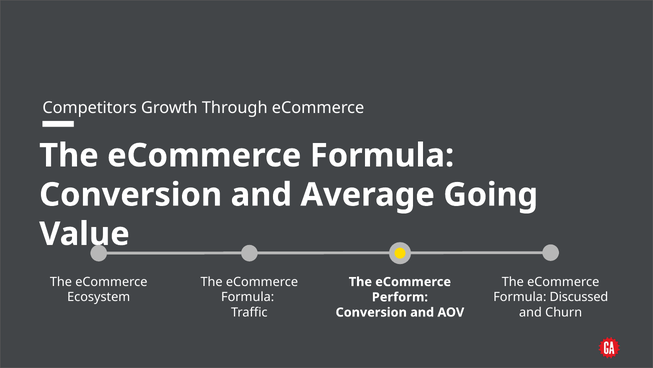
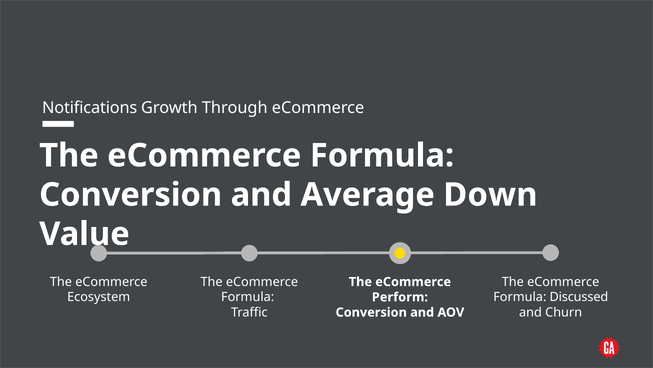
Competitors: Competitors -> Notifications (90, 108)
Going: Going -> Down (490, 194)
